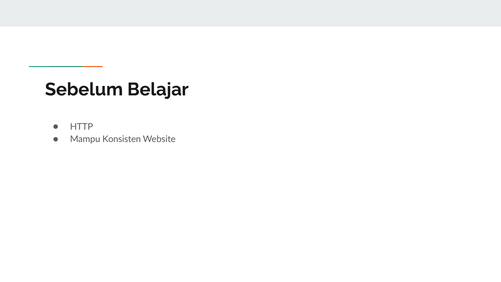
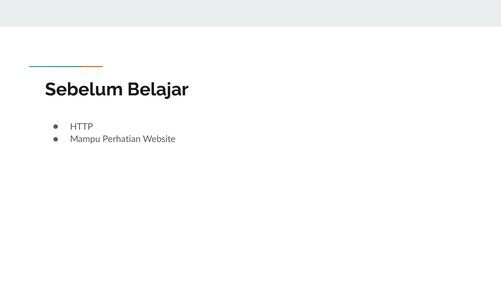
Konsisten: Konsisten -> Perhatian (122, 139)
